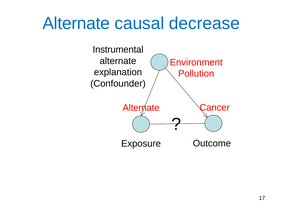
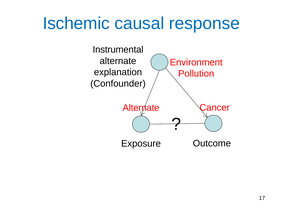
Alternate: Alternate -> Ischemic (76, 23)
decrease: decrease -> response (204, 23)
